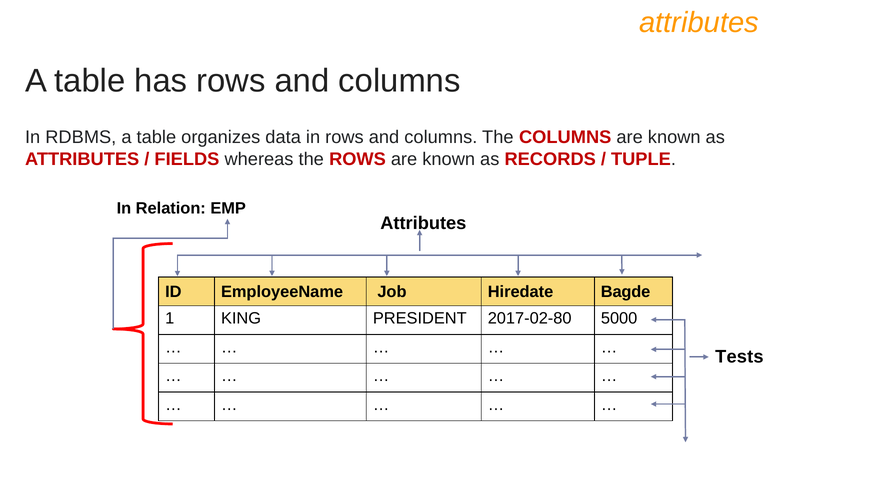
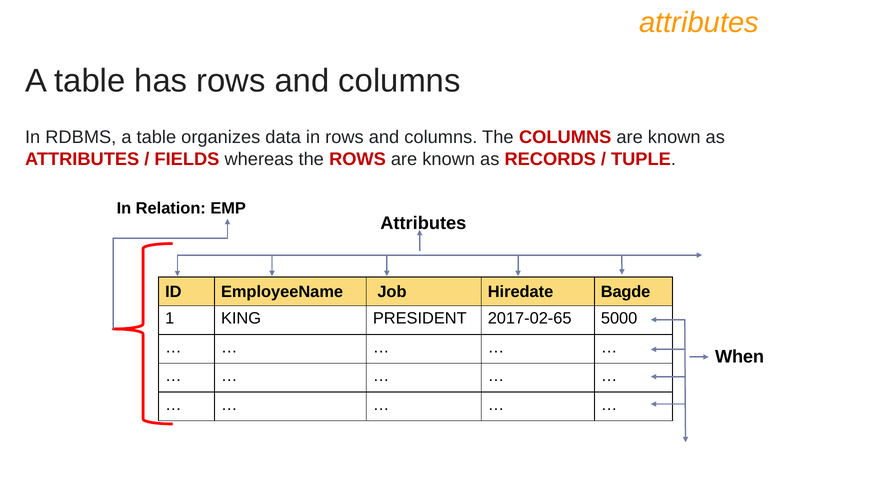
2017-02-80: 2017-02-80 -> 2017-02-65 (530, 319)
Tests: Tests -> When (740, 357)
